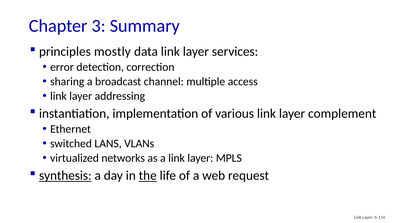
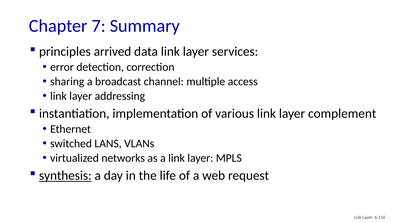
3: 3 -> 7 (99, 26)
mostly: mostly -> arrived (113, 52)
the underline: present -> none (148, 175)
